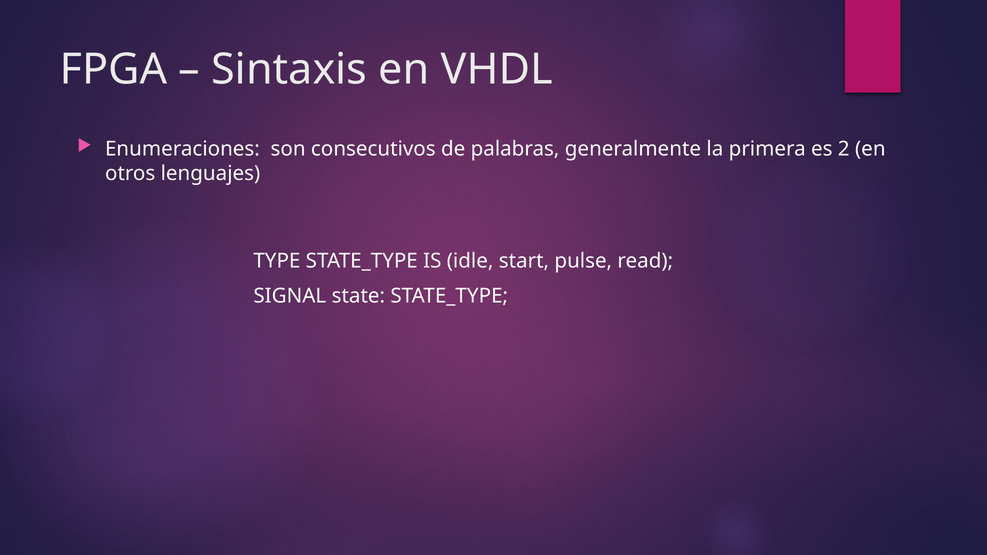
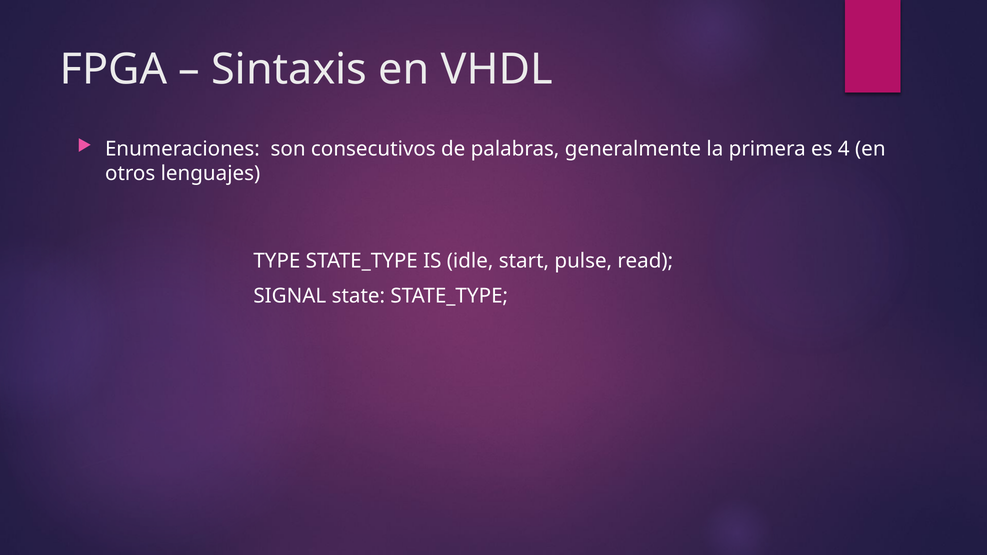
2: 2 -> 4 (844, 149)
